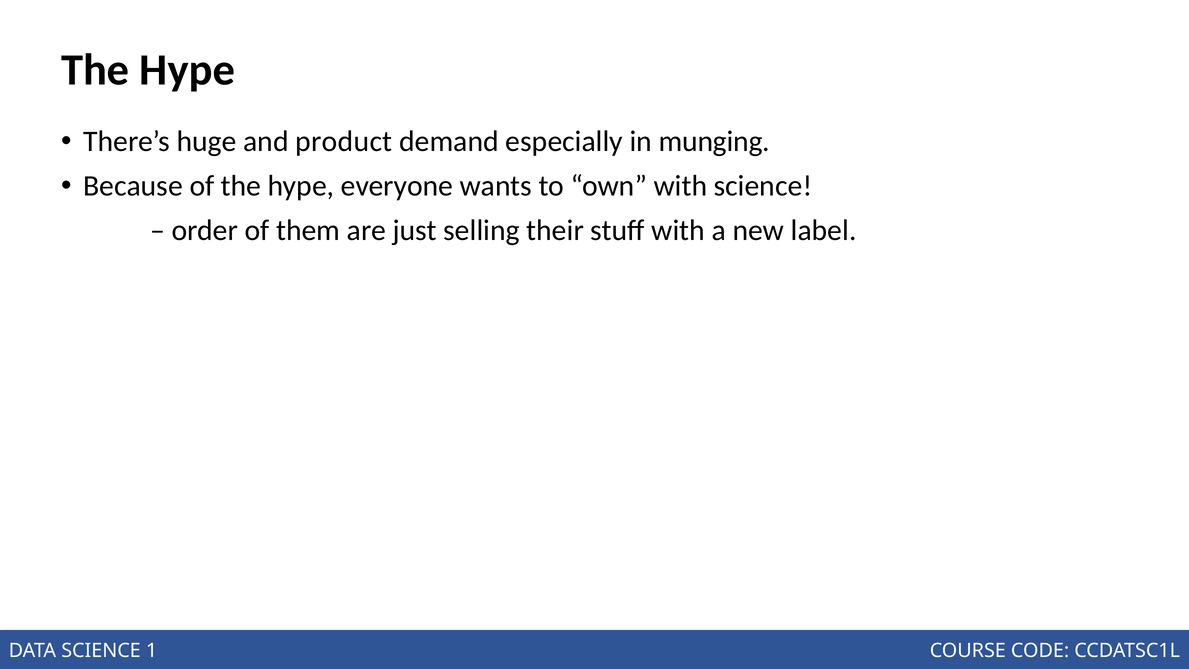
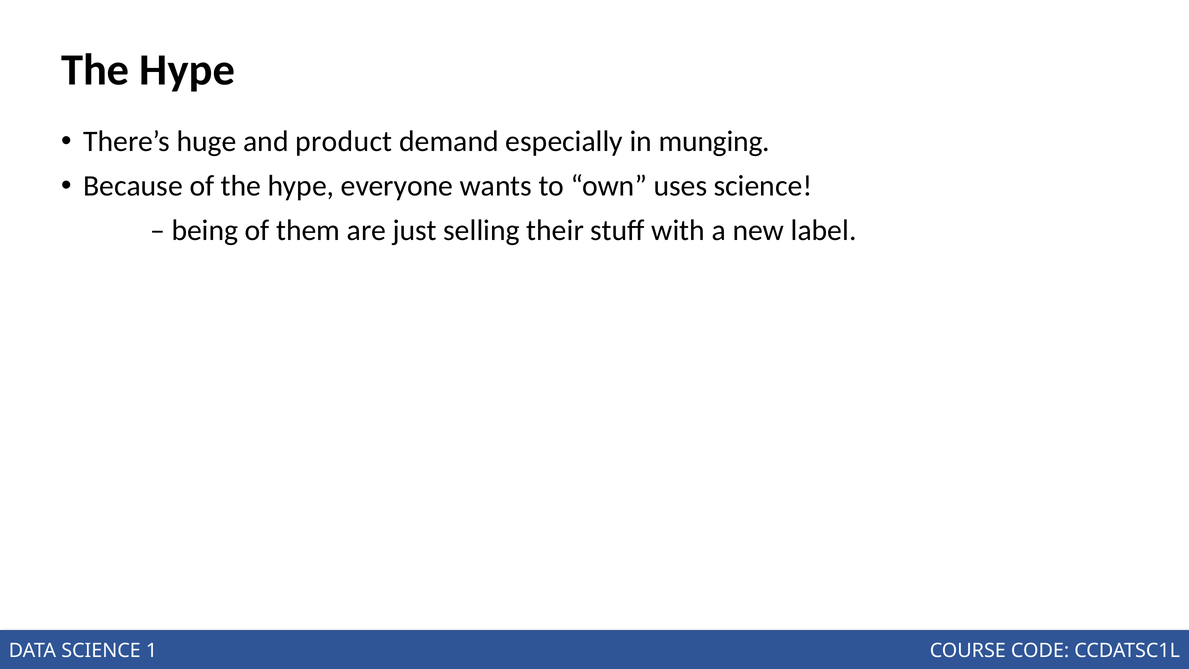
own with: with -> uses (680, 186)
order: order -> being (205, 231)
